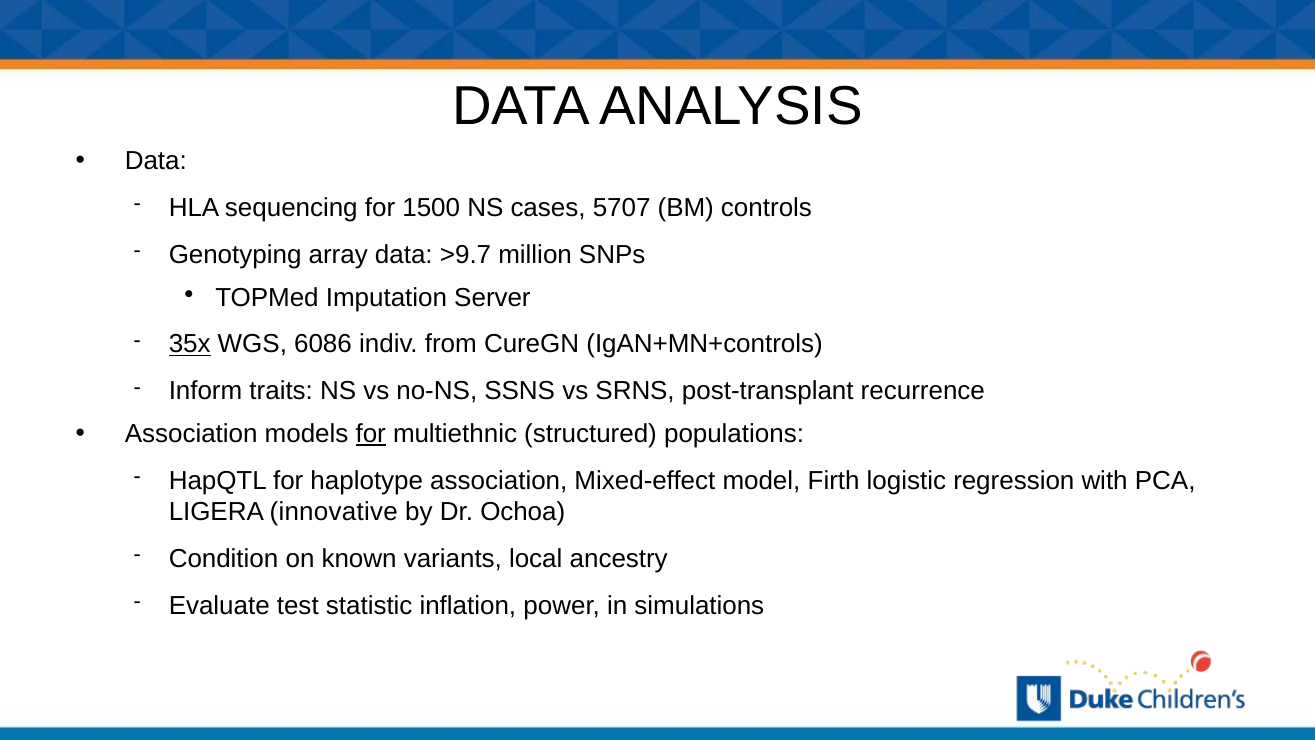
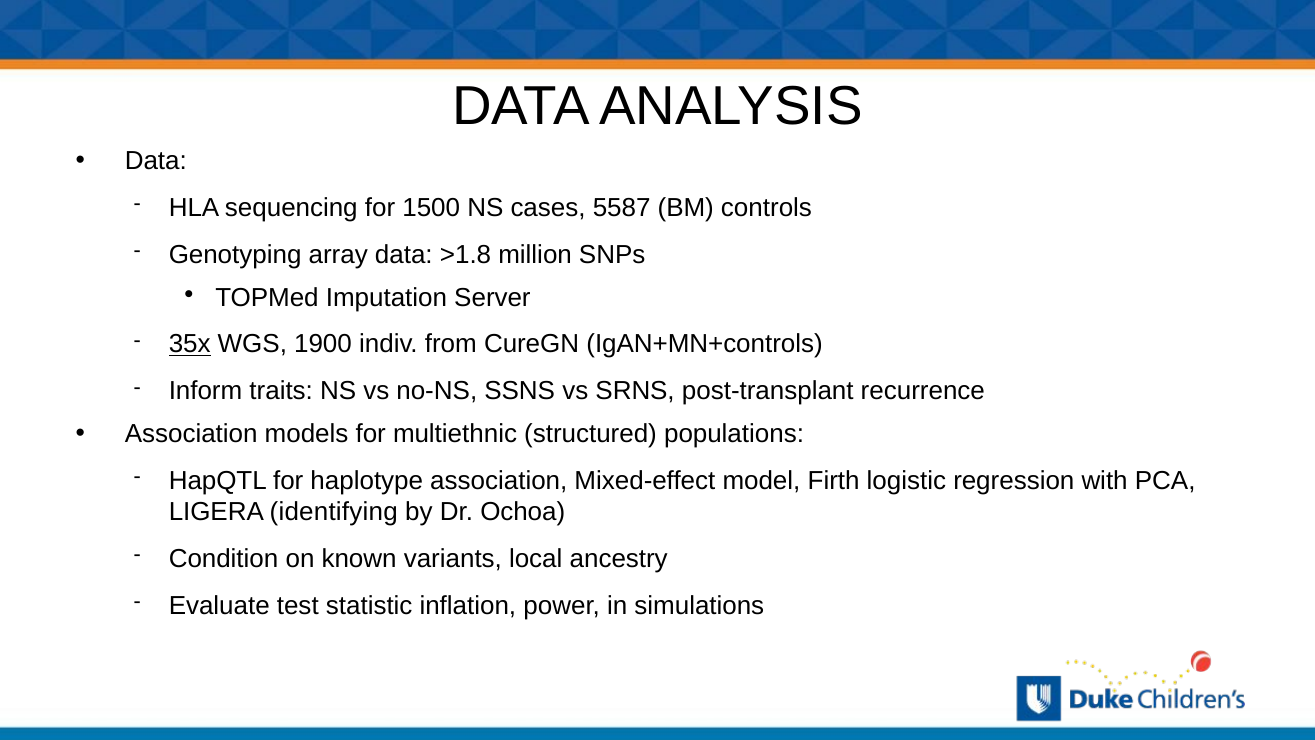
5707: 5707 -> 5587 (622, 208)
>9.7: >9.7 -> >1.8 (466, 255)
6086: 6086 -> 1900 (323, 344)
for underline: present -> none (371, 434)
innovative: innovative -> identifying (334, 512)
